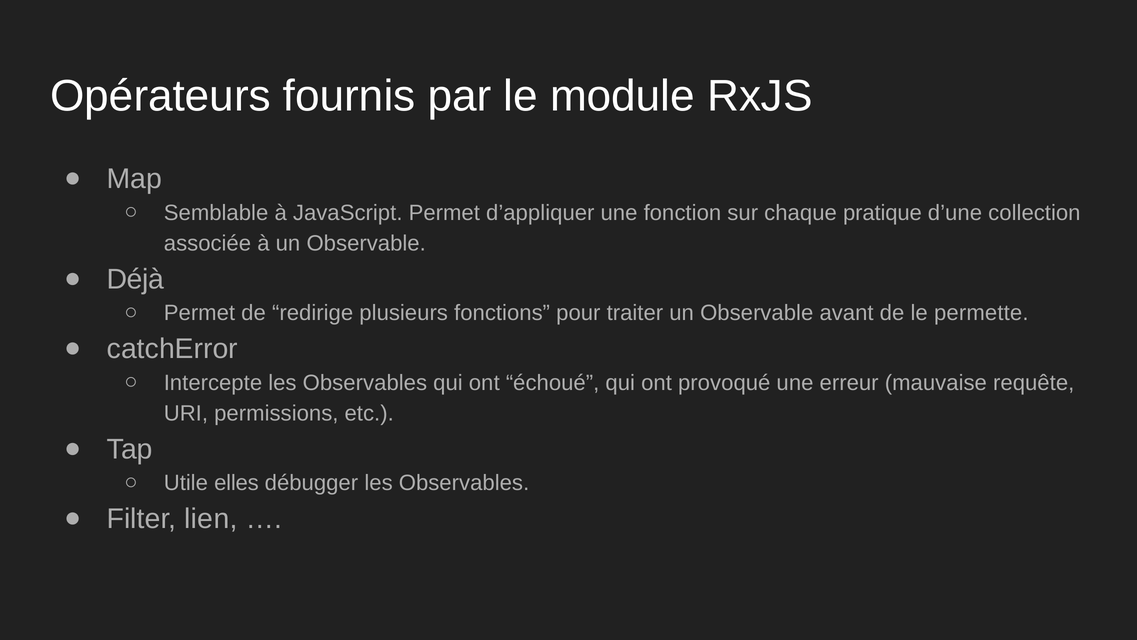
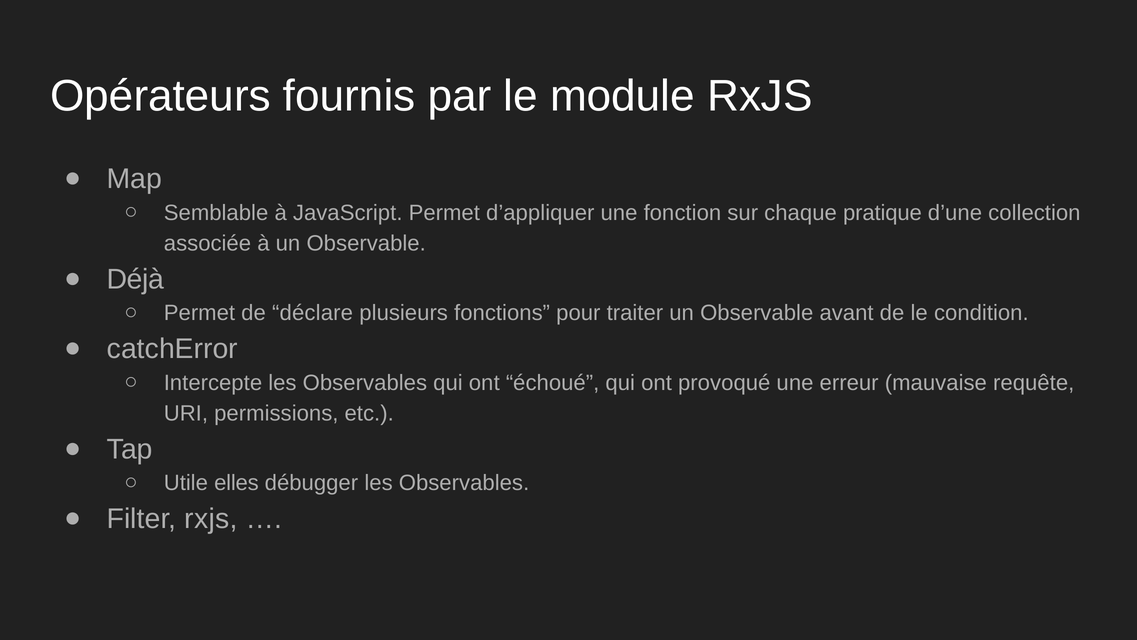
redirige: redirige -> déclare (313, 313)
permette: permette -> condition (981, 313)
Filter lien: lien -> rxjs (211, 519)
